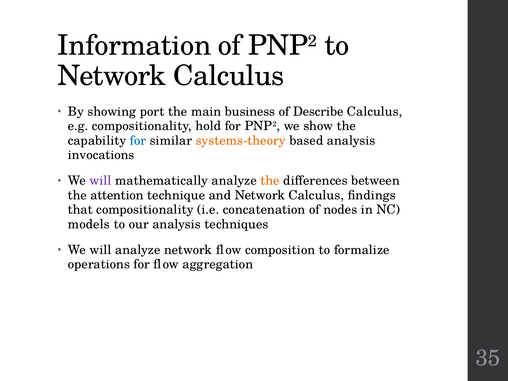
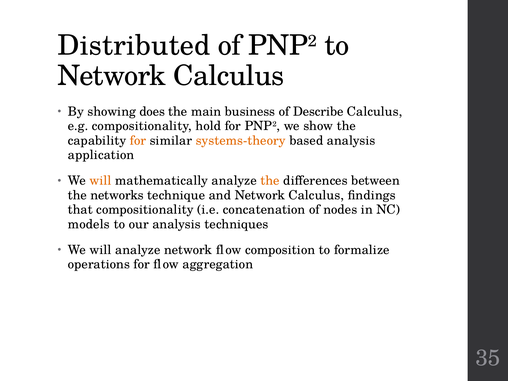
Information: Information -> Distributed (134, 46)
port: port -> does (152, 112)
for colour: blue -> orange (138, 140)
invocations: invocations -> application (101, 155)
will colour: purple -> orange (101, 181)
attention: attention -> networks (117, 195)
